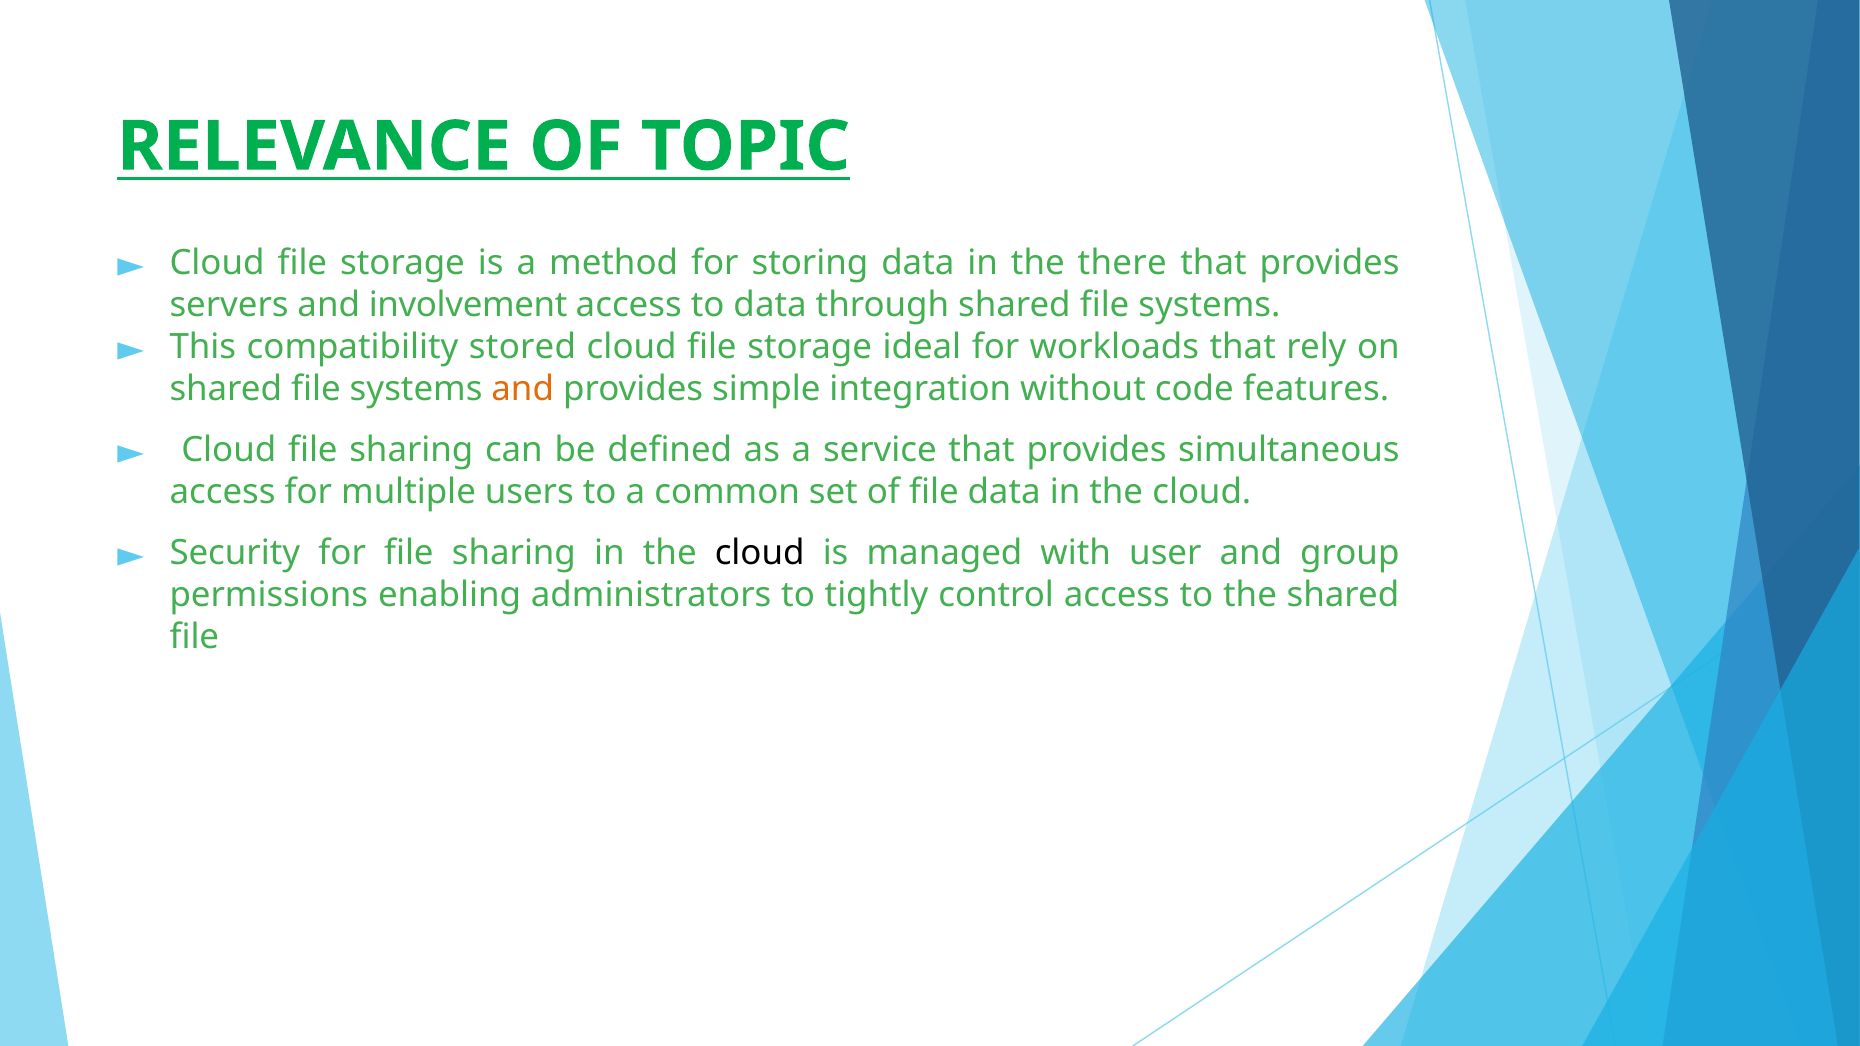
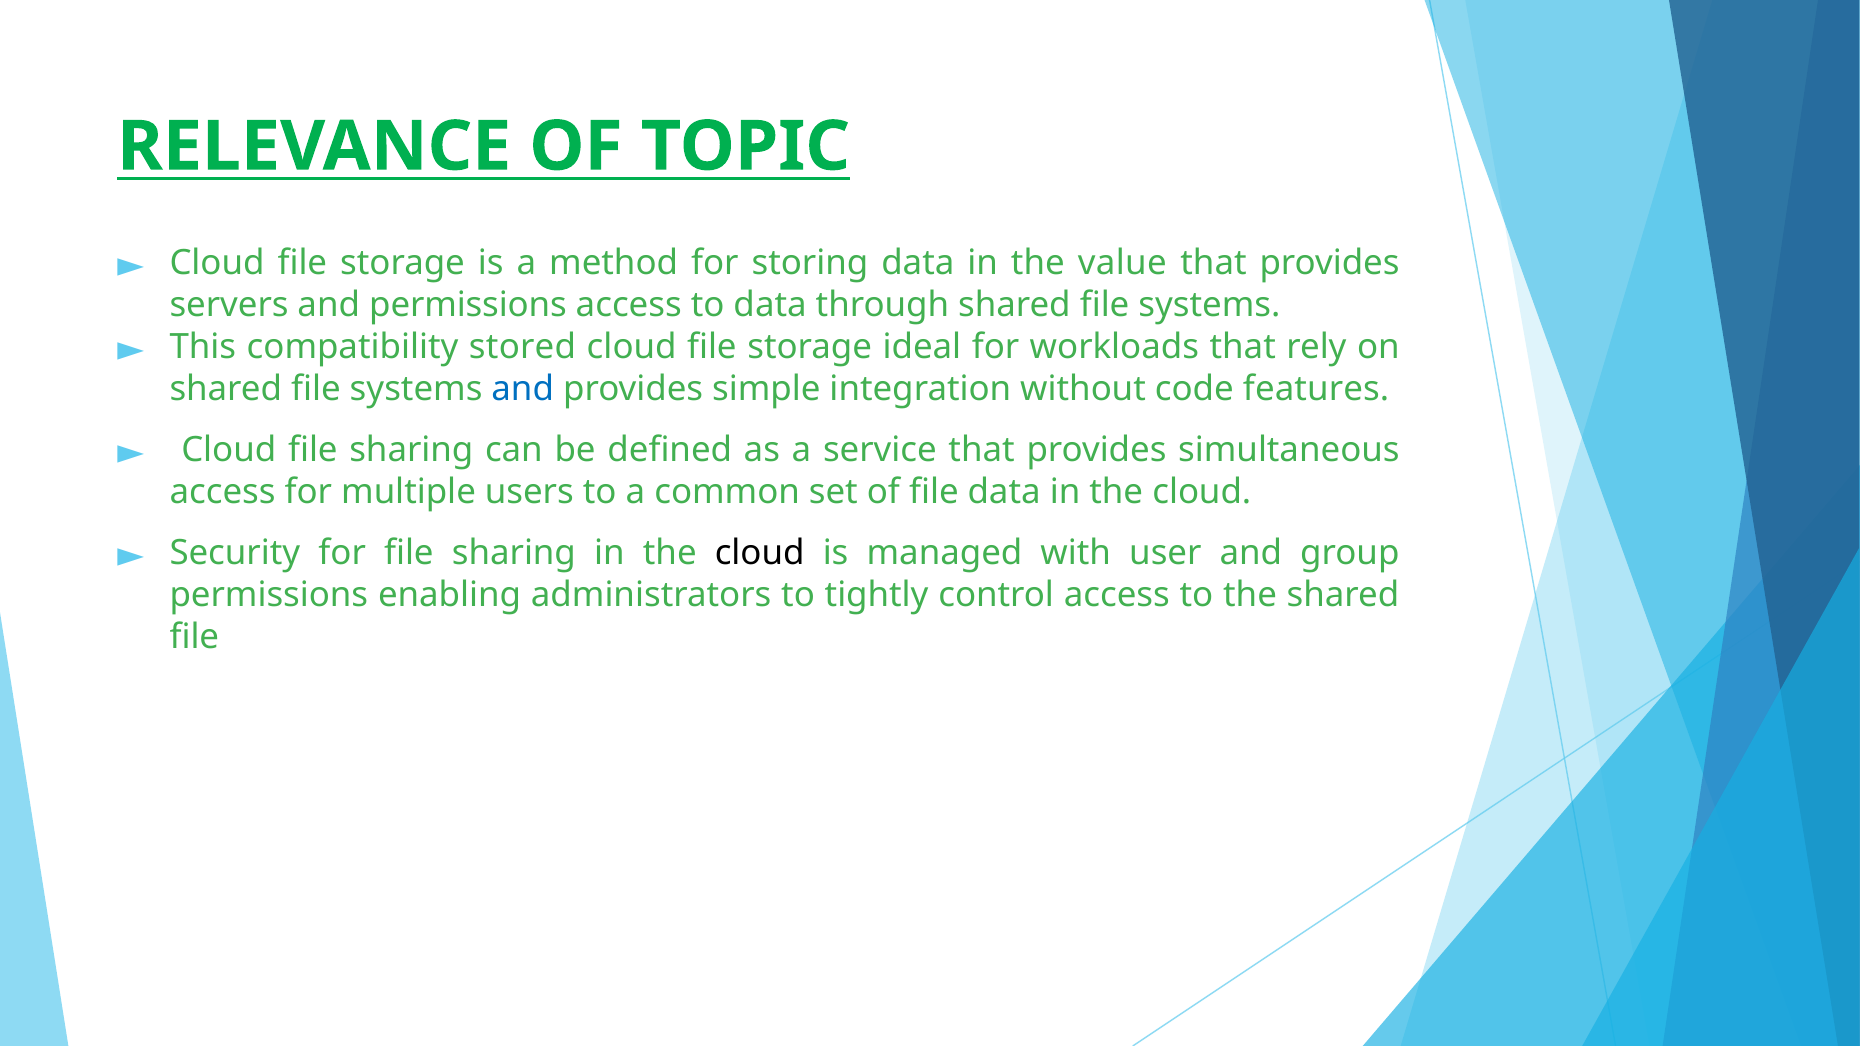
there: there -> value (1122, 263)
and involvement: involvement -> permissions (468, 305)
and colour: orange -> blue (523, 389)
